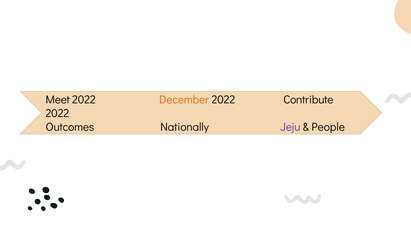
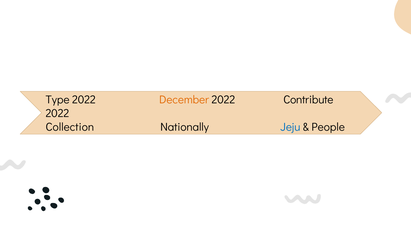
Meet: Meet -> Type (58, 100)
Outcomes: Outcomes -> Collection (70, 127)
Jeju colour: purple -> blue (290, 127)
